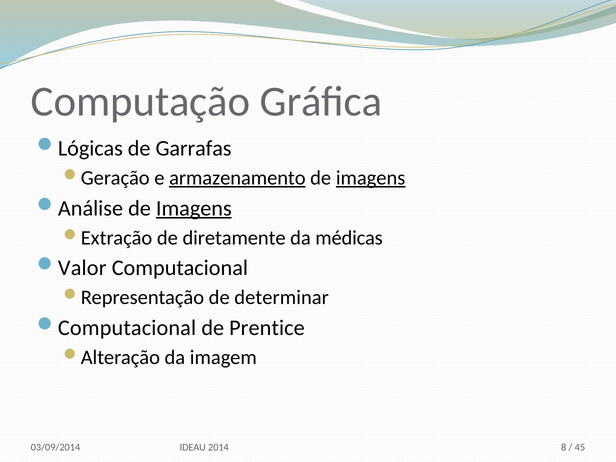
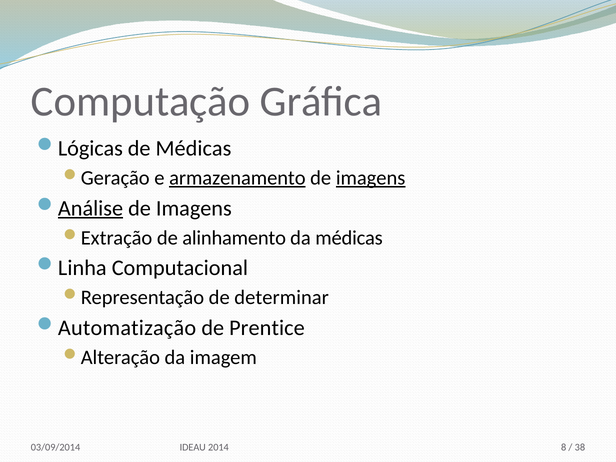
de Garrafas: Garrafas -> Médicas (193, 148)
Análise underline: none -> present (91, 208)
Imagens underline: present -> none (194, 208)
diretamente: diretamente -> alinhamento (234, 238)
Valor: Valor -> Linha (82, 268)
Computacional: Computacional -> Automatização (127, 328)
45: 45 -> 38 (580, 447)
